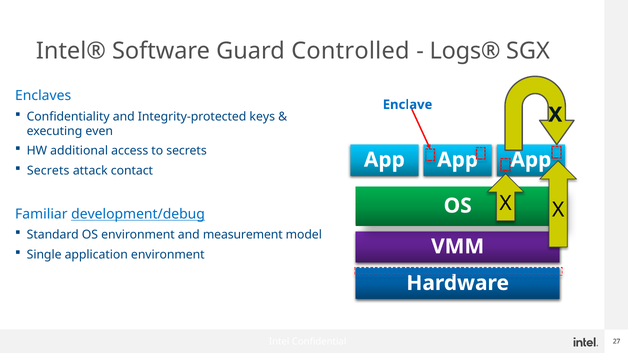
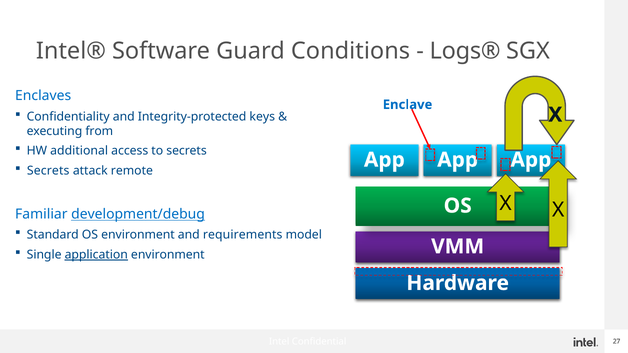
Controlled: Controlled -> Conditions (351, 51)
even: even -> from (99, 131)
contact: contact -> remote (132, 171)
measurement: measurement -> requirements (243, 235)
application underline: none -> present (96, 255)
